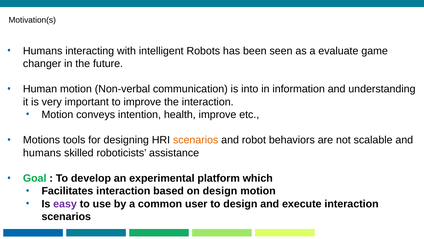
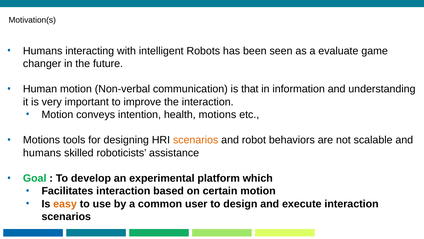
into: into -> that (250, 89)
health improve: improve -> motions (217, 114)
on design: design -> certain (220, 191)
easy colour: purple -> orange (65, 203)
